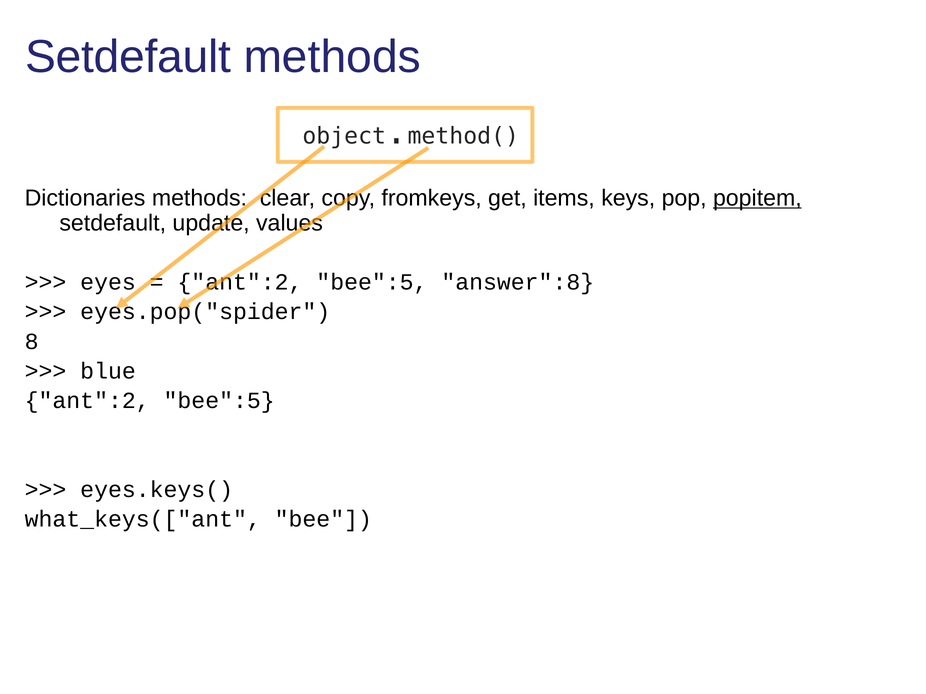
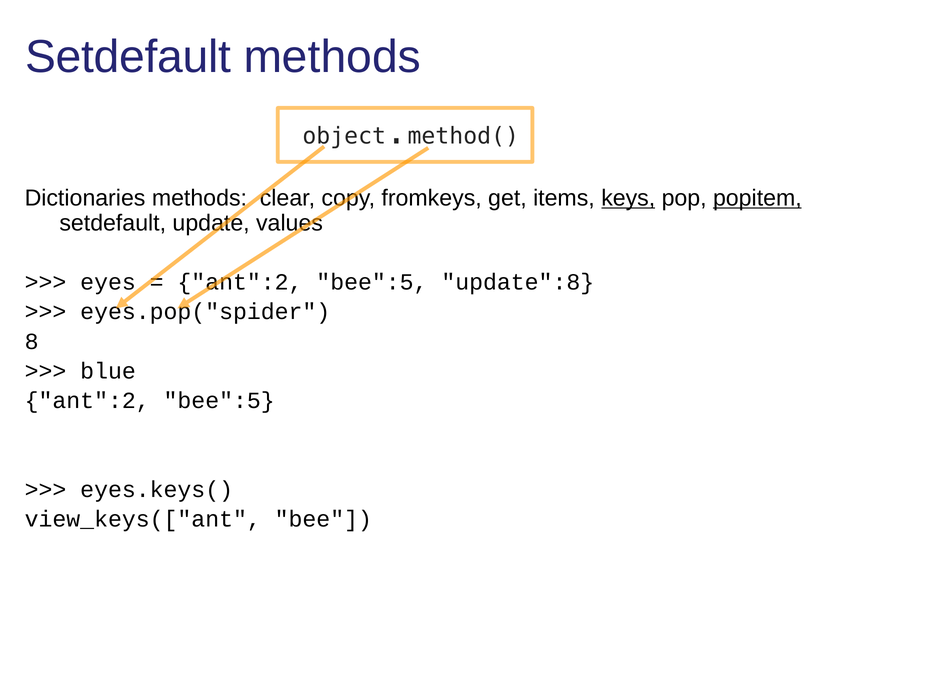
keys underline: none -> present (628, 198)
answer":8: answer":8 -> update":8 (518, 282)
what_keys(["ant: what_keys(["ant -> view_keys(["ant (143, 519)
